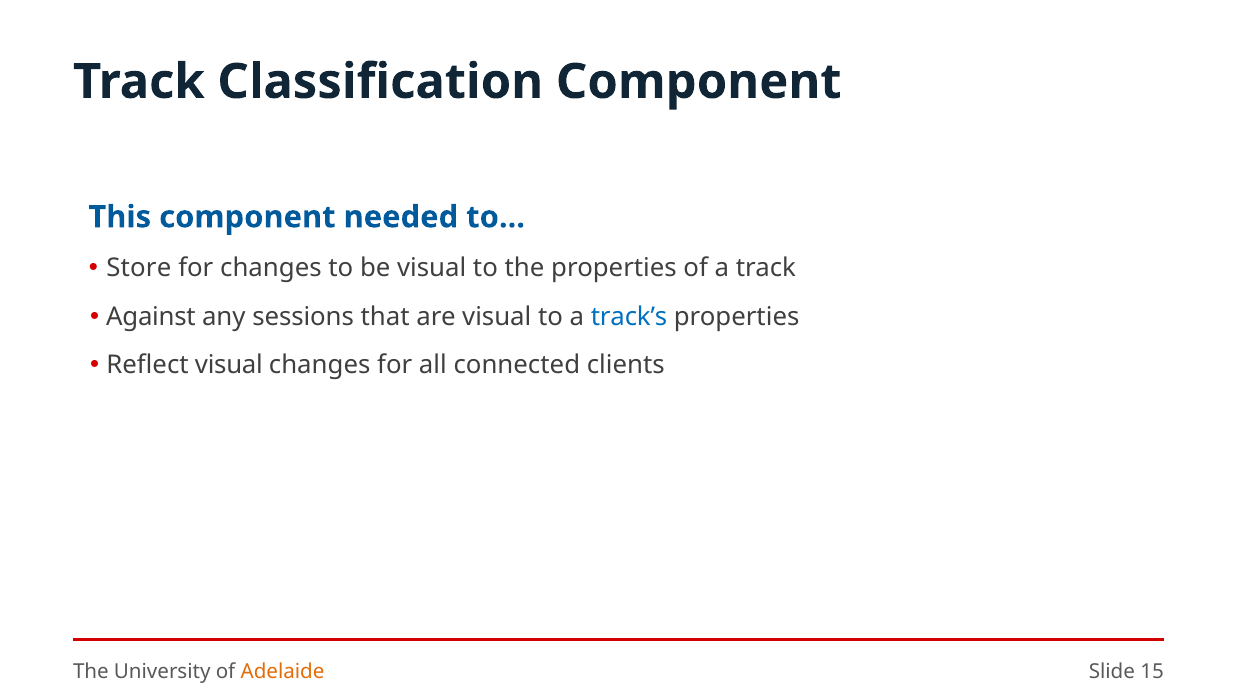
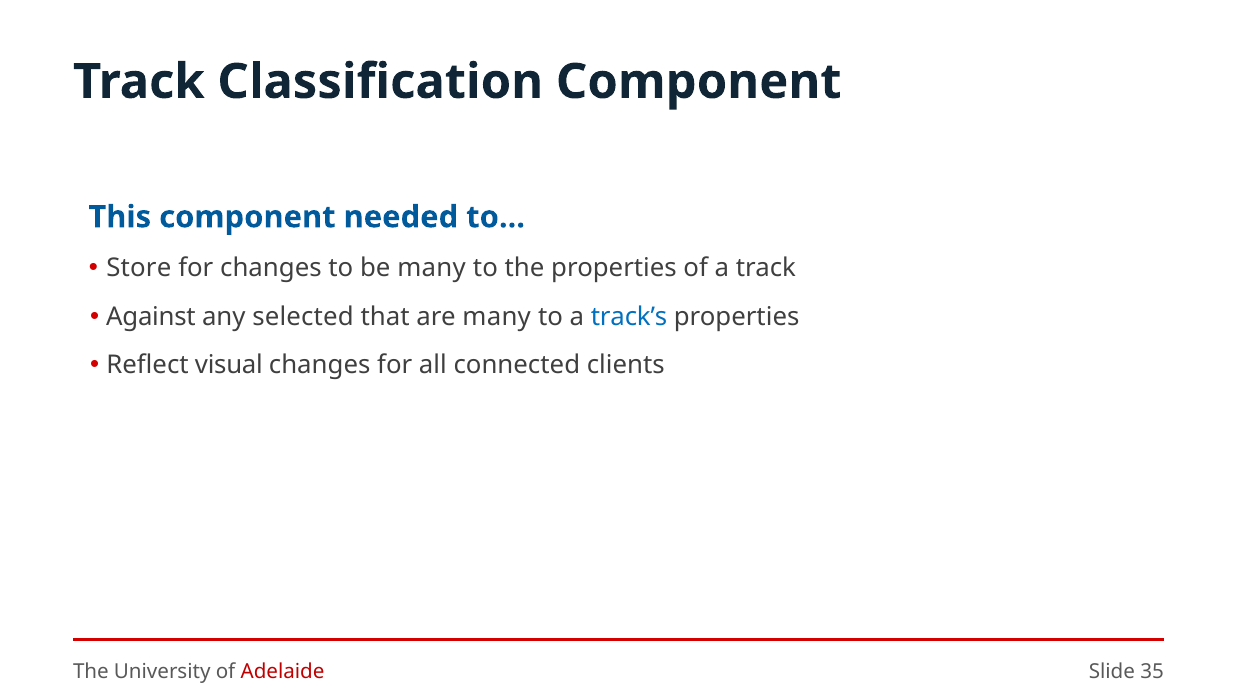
be visual: visual -> many (432, 268)
sessions: sessions -> selected (303, 317)
are visual: visual -> many (497, 317)
Adelaide colour: orange -> red (283, 671)
15: 15 -> 35 (1152, 671)
